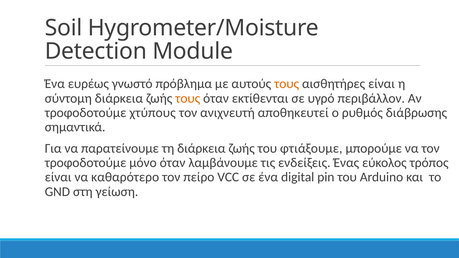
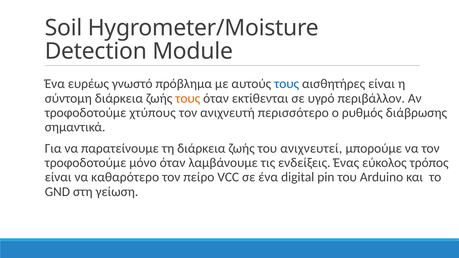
τους colour: orange -> blue (287, 84)
αποθηκευτεί: αποθηκευτεί -> περισσότερο (293, 113)
φτιάξουμε: φτιάξουμε -> ανιχνευτεί (311, 148)
